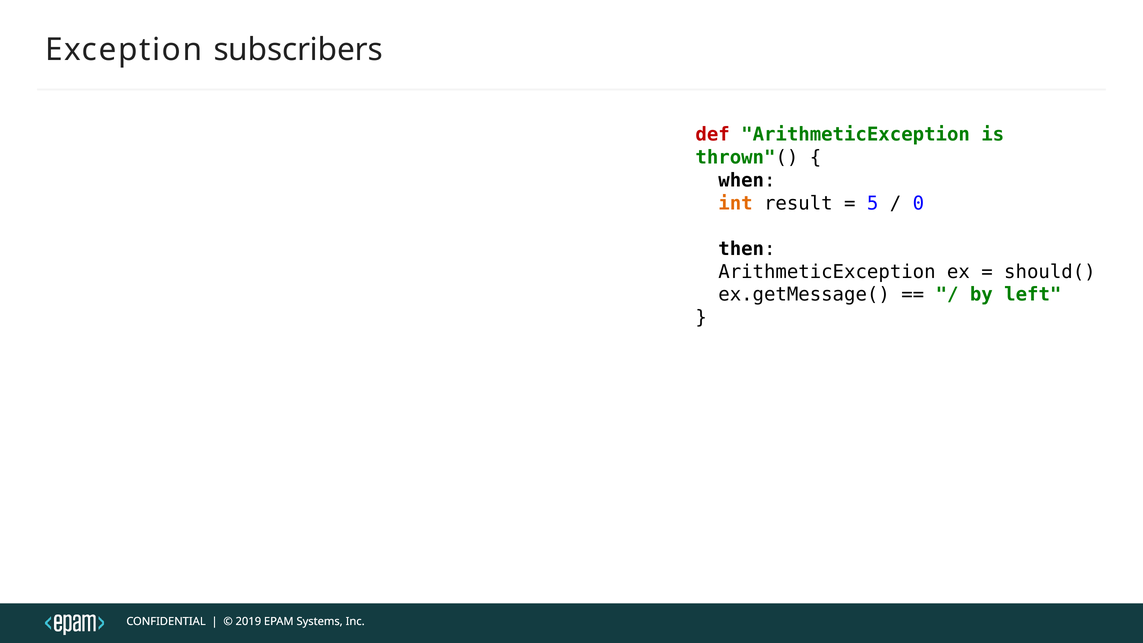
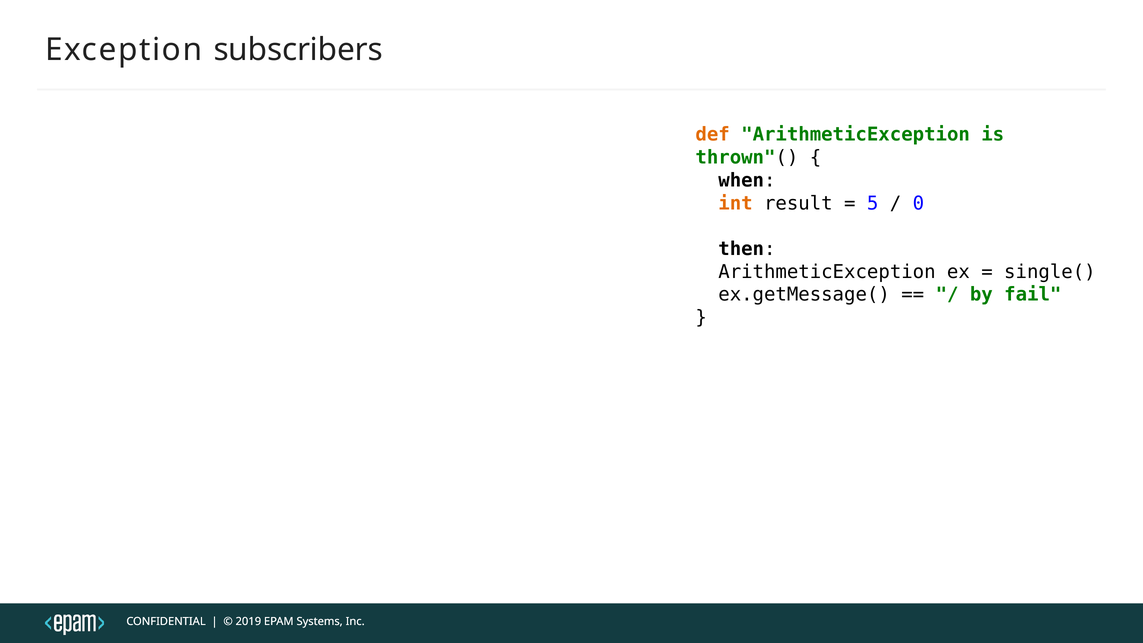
def colour: red -> orange (713, 135)
should(: should( -> single( (1050, 272)
left: left -> fail (1033, 295)
